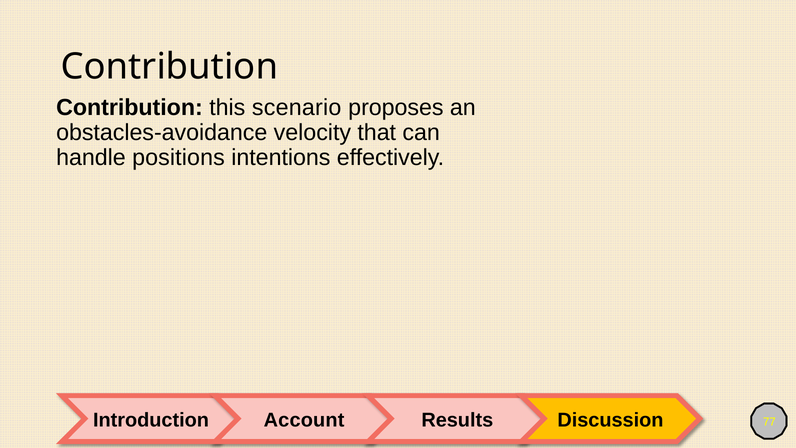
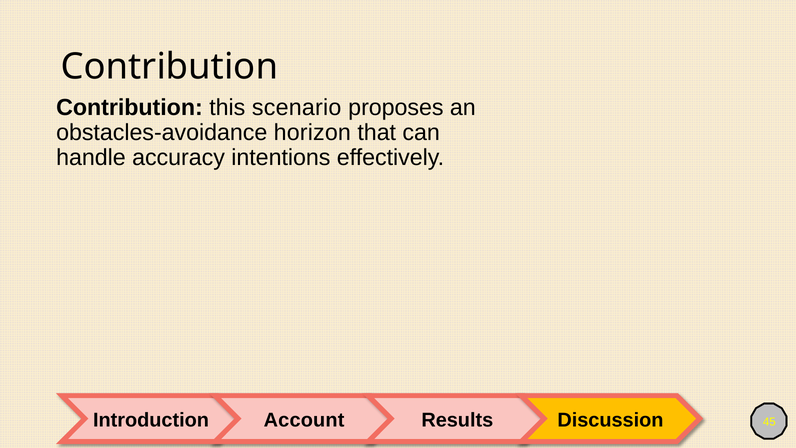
velocity: velocity -> horizon (312, 133)
positions: positions -> accuracy (179, 158)
77: 77 -> 45 (769, 422)
